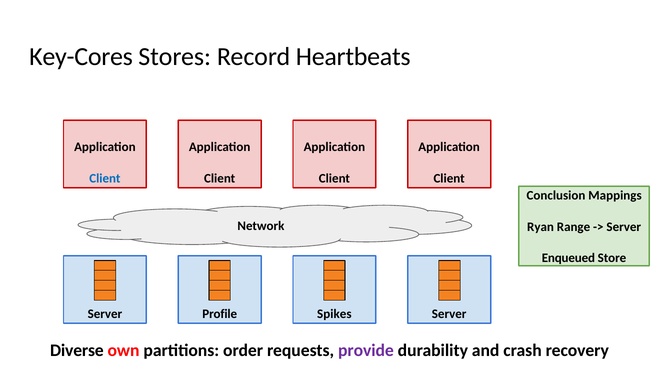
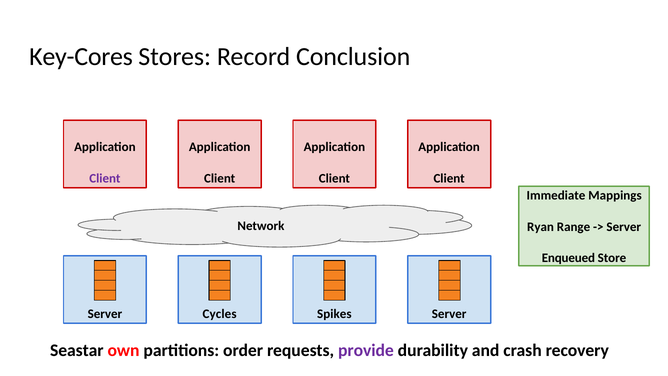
Heartbeats: Heartbeats -> Conclusion (353, 57)
Client colour: blue -> purple (105, 178)
Conclusion: Conclusion -> Immediate (556, 196)
Profile: Profile -> Cycles (220, 314)
Diverse: Diverse -> Seastar (77, 350)
